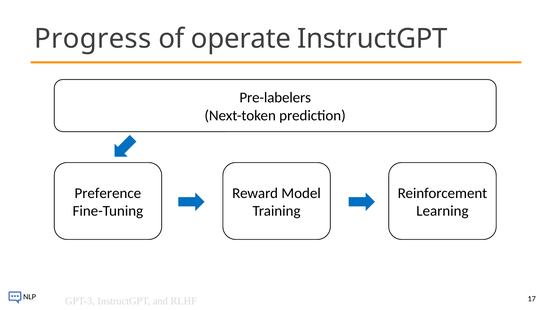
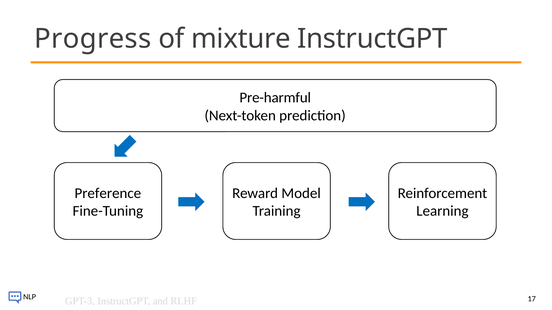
operate: operate -> mixture (241, 39)
Pre-labelers: Pre-labelers -> Pre-harmful (275, 98)
